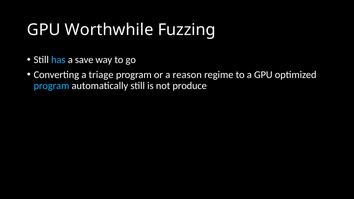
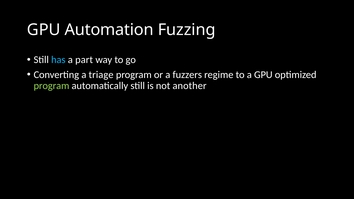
Worthwhile: Worthwhile -> Automation (109, 30)
save: save -> part (84, 60)
reason: reason -> fuzzers (187, 75)
program colour: light blue -> light green (51, 86)
produce: produce -> another (190, 86)
